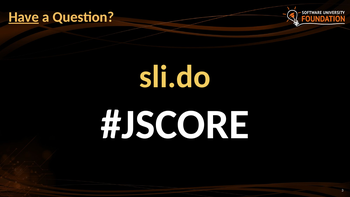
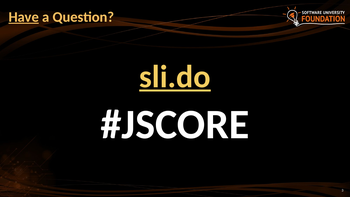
sli.do underline: none -> present (175, 77)
